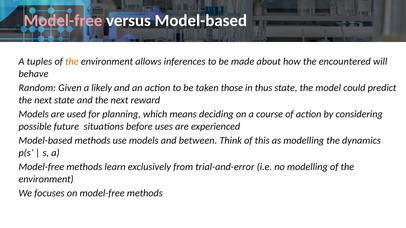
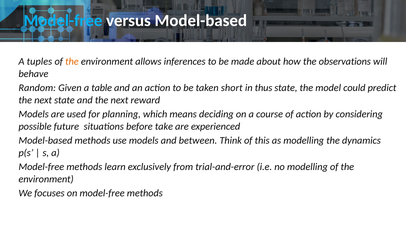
Model-free colour: pink -> light blue (63, 21)
encountered: encountered -> observations (345, 62)
likely: likely -> table (102, 88)
those: those -> short (232, 88)
uses: uses -> take (164, 127)
